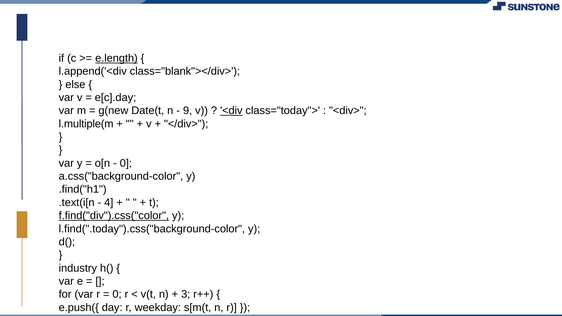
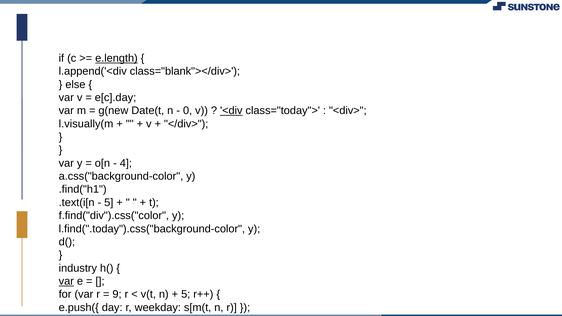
9: 9 -> 0 (188, 111)
l.multiple(m: l.multiple(m -> l.visually(m (86, 124)
0: 0 -> 4 (126, 163)
4: 4 -> 5 (109, 203)
f.find("div").css("color underline: present -> none (114, 216)
var underline: none -> present (66, 281)
0: 0 -> 9 (117, 294)
3: 3 -> 5 (186, 294)
